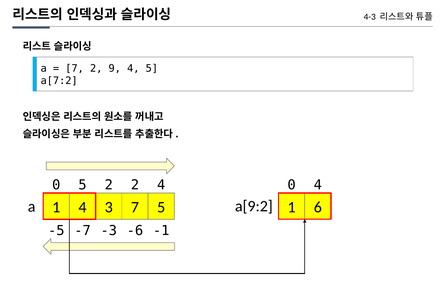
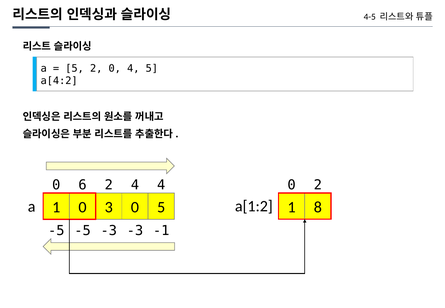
4-3: 4-3 -> 4-5 (370, 17)
7: 7 -> 5 (75, 69)
2 9: 9 -> 0 (115, 69)
a[7:2: a[7:2 -> a[4:2 (59, 81)
0 5: 5 -> 6 (83, 185)
2 2: 2 -> 4 (135, 185)
0 4: 4 -> 2 (318, 185)
a[9:2: a[9:2 -> a[1:2 (254, 206)
6: 6 -> 8 (318, 207)
1 4: 4 -> 0 (82, 207)
3 7: 7 -> 0 (135, 207)
-5 -7: -7 -> -5 (83, 231)
-3 -6: -6 -> -3 (135, 231)
